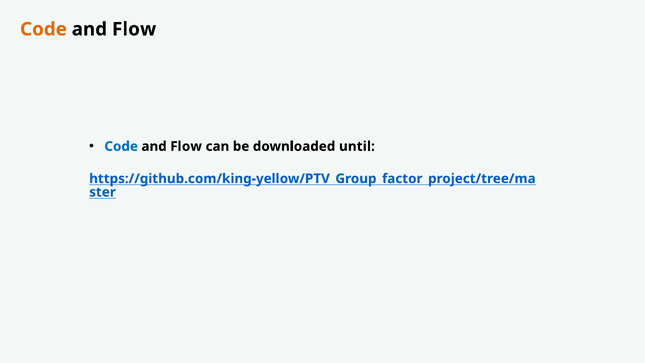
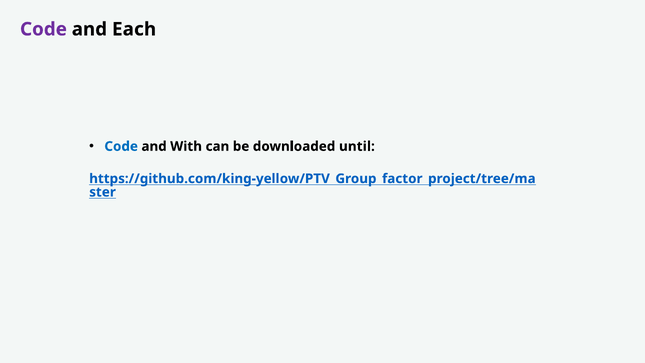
Code colour: orange -> purple (43, 29)
Flow: Flow -> Each (134, 29)
Flow: Flow -> With (186, 146)
